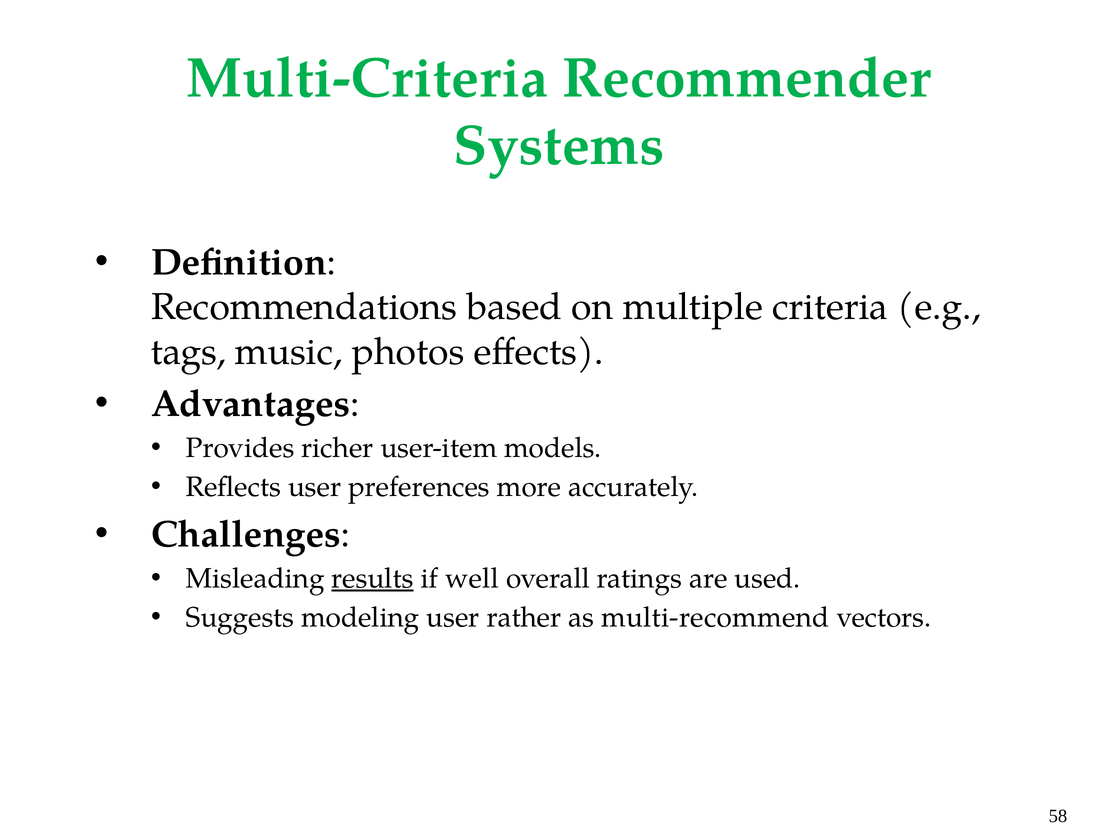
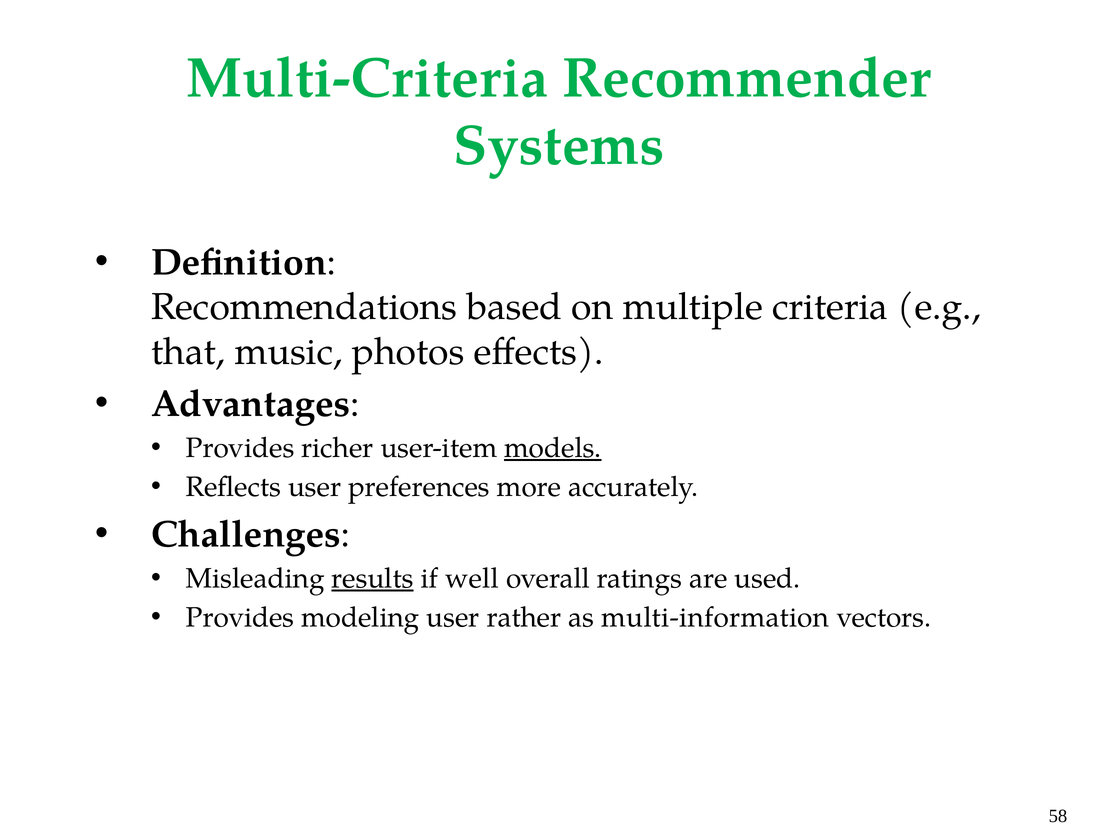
tags: tags -> that (188, 352)
models underline: none -> present (553, 448)
Suggests: Suggests -> Provides (240, 617)
multi-recommend: multi-recommend -> multi-information (715, 617)
